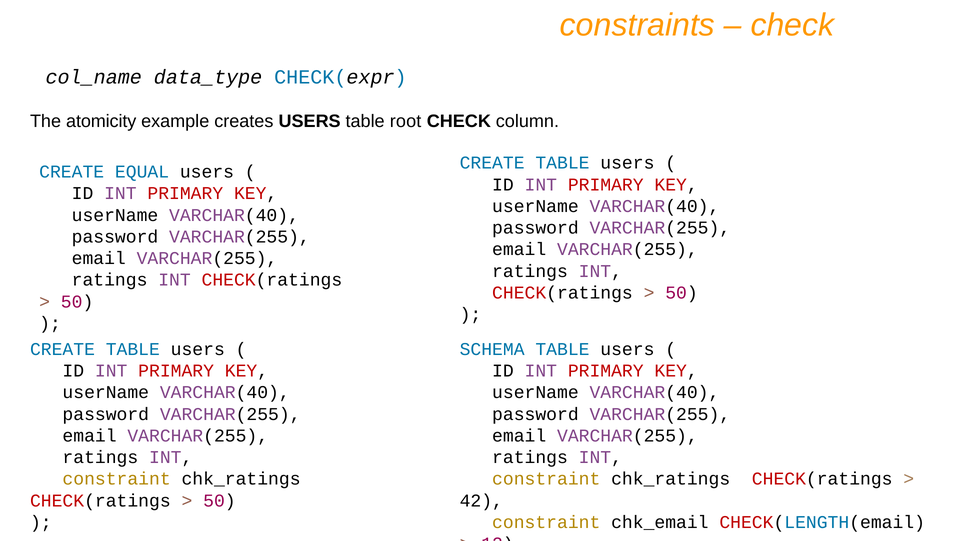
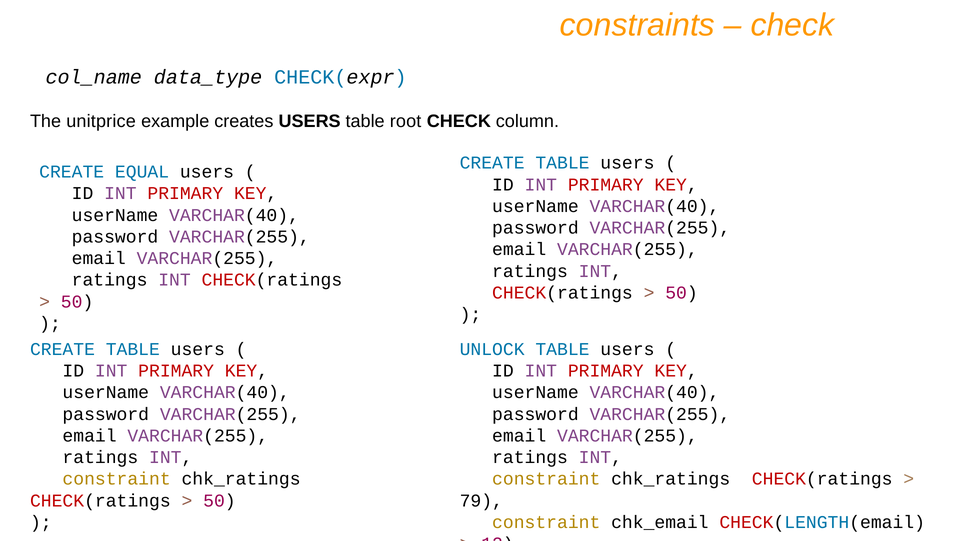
atomicity: atomicity -> unitprice (101, 121)
SCHEMA: SCHEMA -> UNLOCK (492, 349)
42: 42 -> 79 (481, 501)
